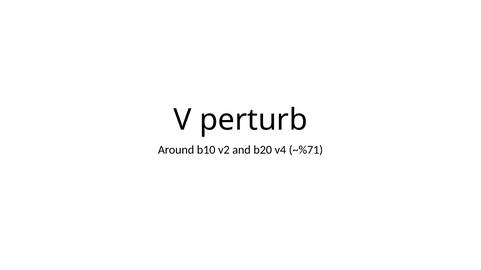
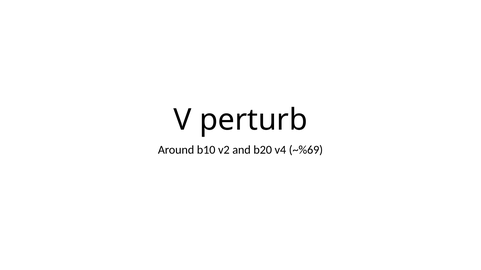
~%71: ~%71 -> ~%69 (306, 150)
